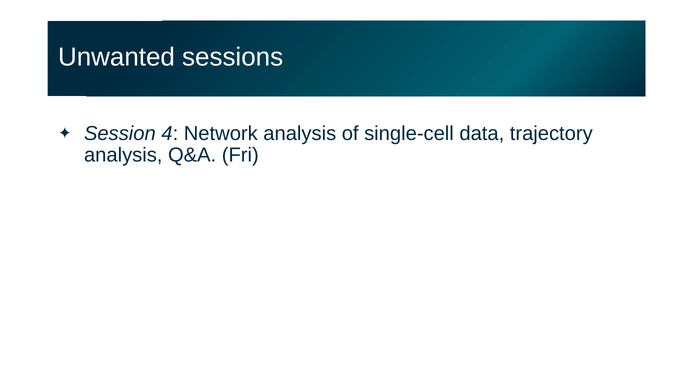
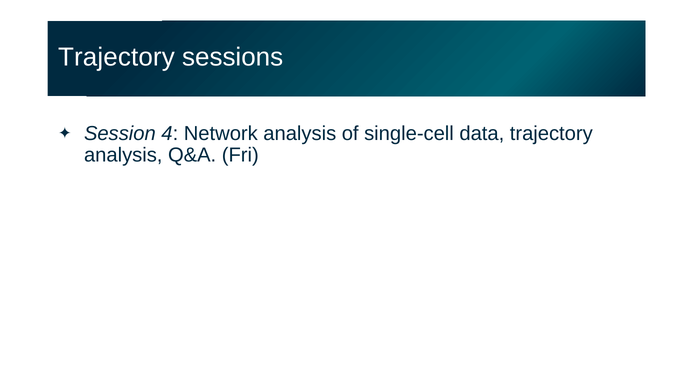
Unwanted: Unwanted -> Trajectory (116, 57)
